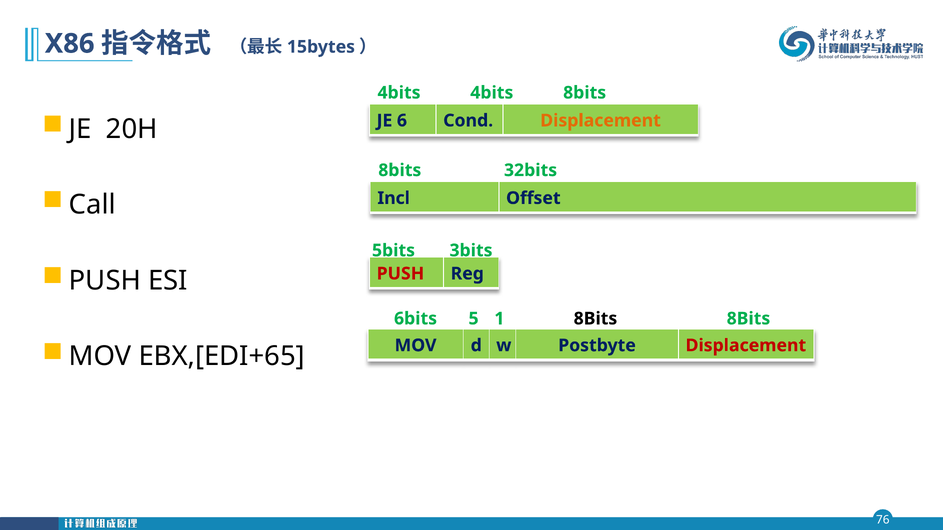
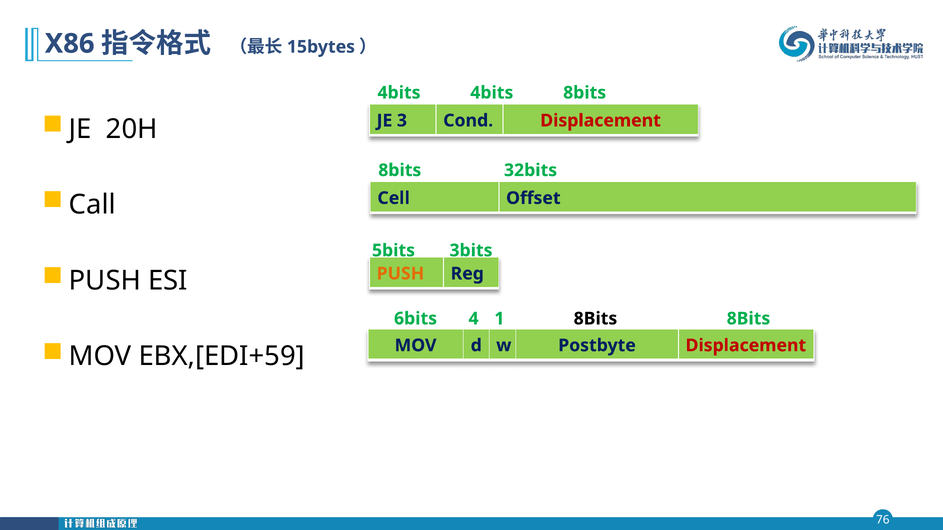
6: 6 -> 3 (402, 121)
Displacement colour: orange -> red (601, 121)
Incl: Incl -> Cell (394, 198)
PUSH colour: red -> orange (400, 274)
5: 5 -> 4 (474, 319)
EBX,[EDI+65: EBX,[EDI+65 -> EBX,[EDI+59 (222, 357)
